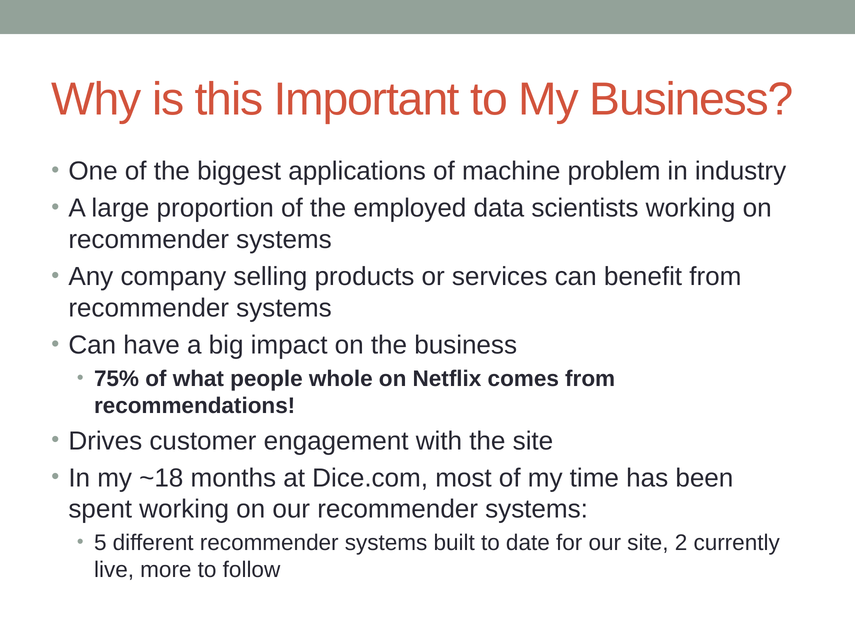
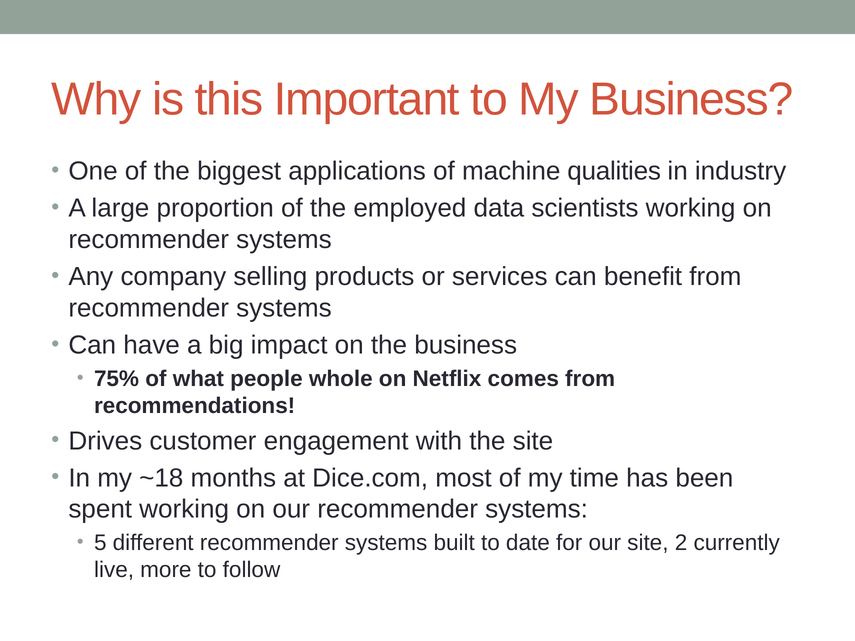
problem: problem -> qualities (614, 171)
